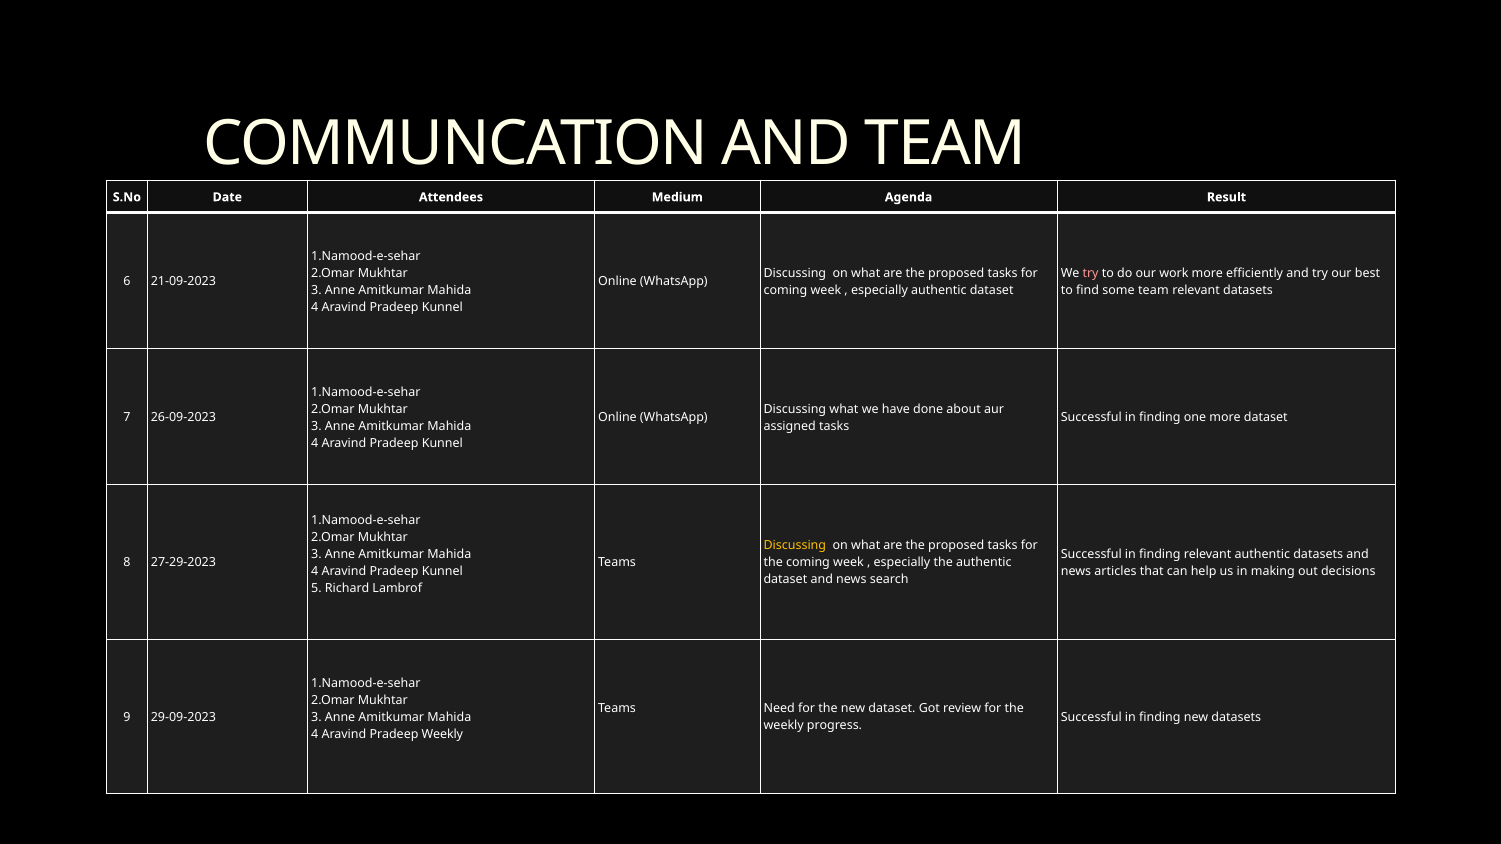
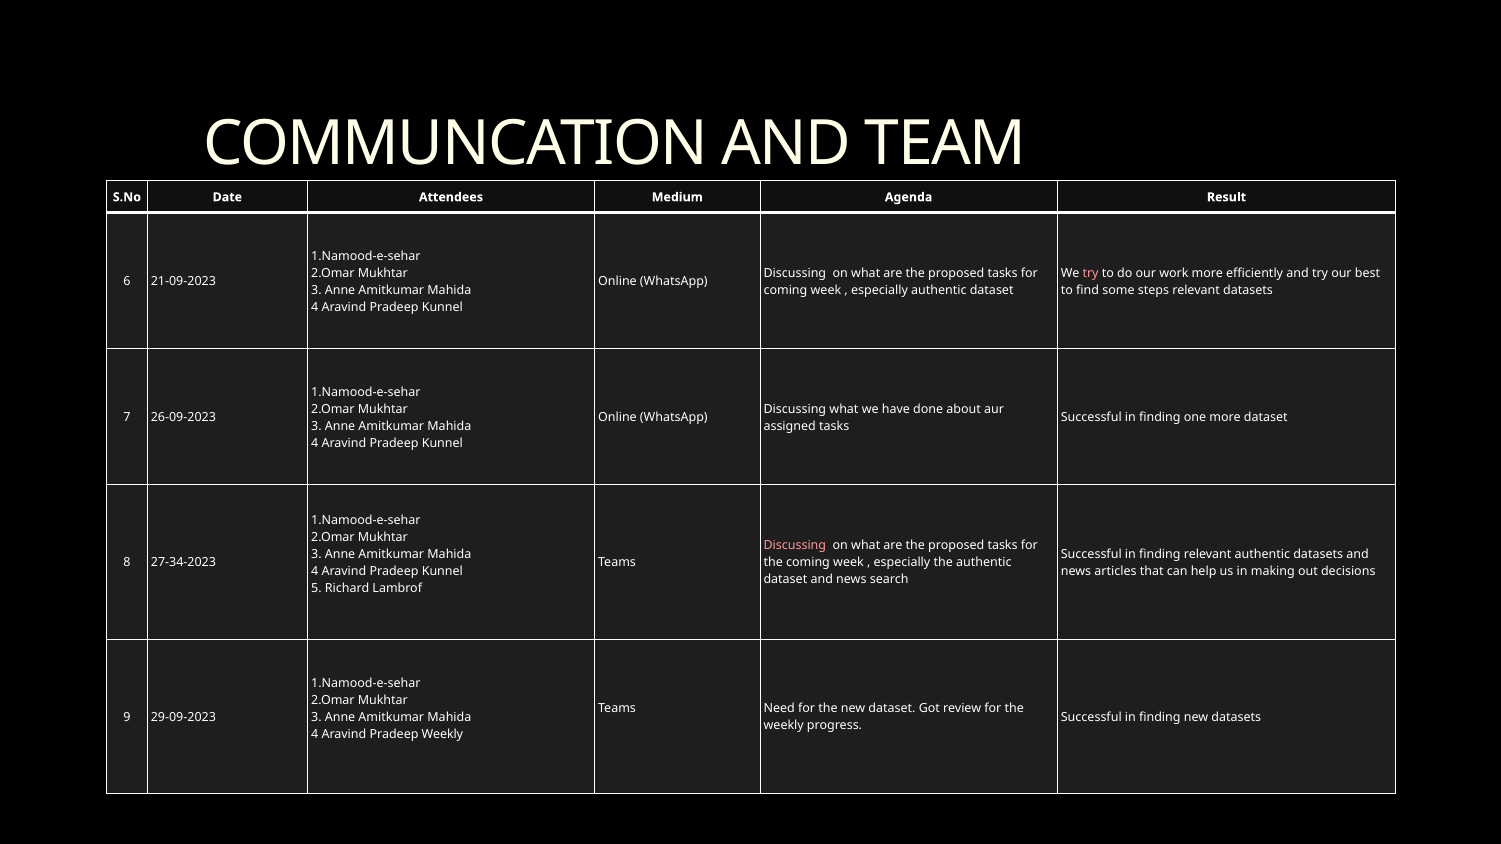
some team: team -> steps (1153, 290)
Discussing colour: yellow -> pink (795, 546)
27-29-2023: 27-29-2023 -> 27-34-2023 (183, 563)
